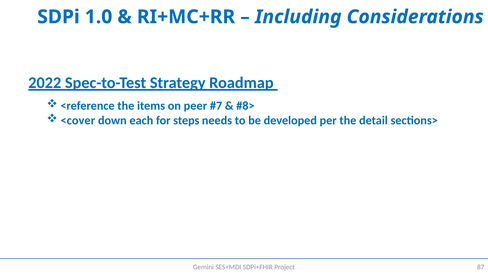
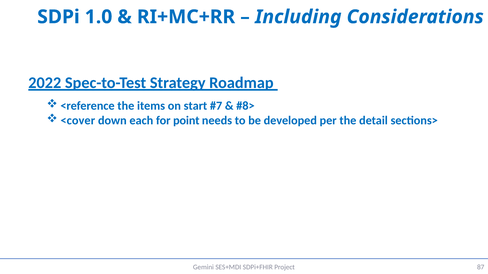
peer: peer -> start (195, 106)
steps: steps -> point (186, 121)
